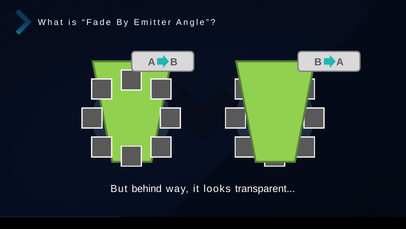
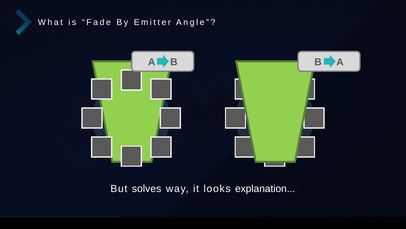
behind: behind -> solves (147, 188)
transparent: transparent -> explanation (265, 188)
